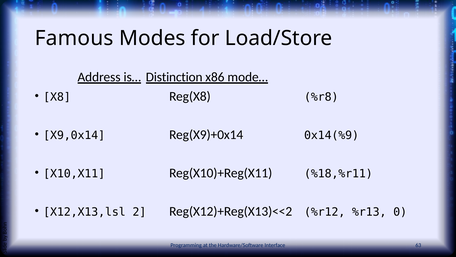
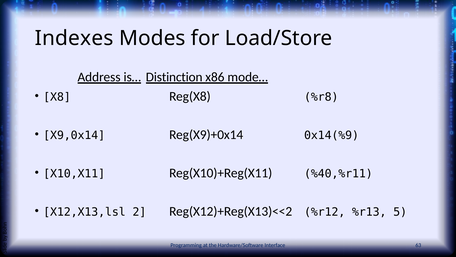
Famous: Famous -> Indexes (74, 38)
%18,%r11: %18,%r11 -> %40,%r11 (338, 173)
0: 0 -> 5 (400, 212)
